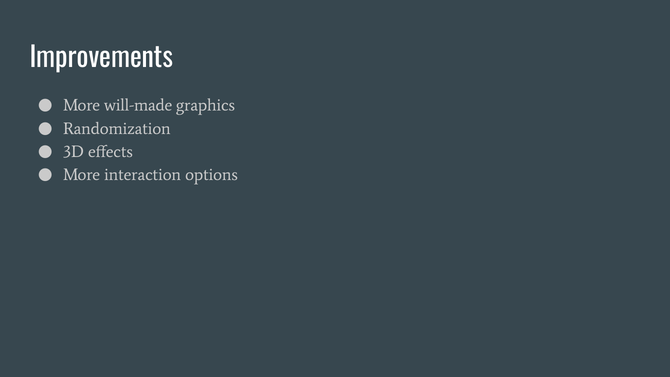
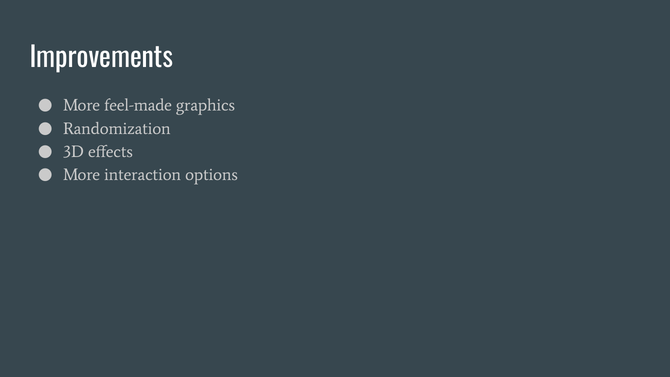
will-made: will-made -> feel-made (138, 105)
